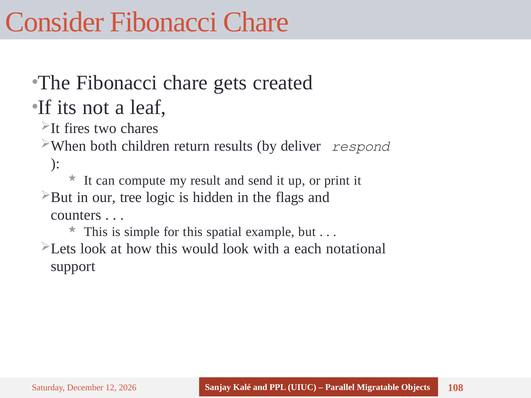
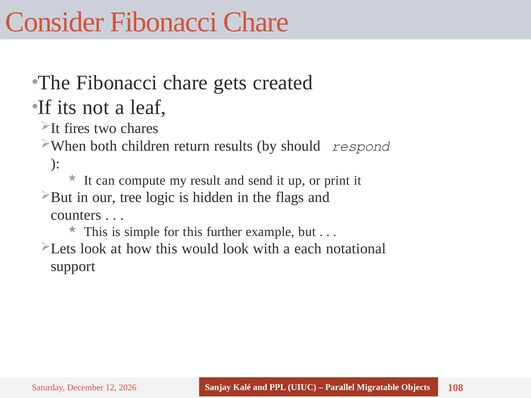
deliver: deliver -> should (301, 146)
spatial: spatial -> further (224, 232)
